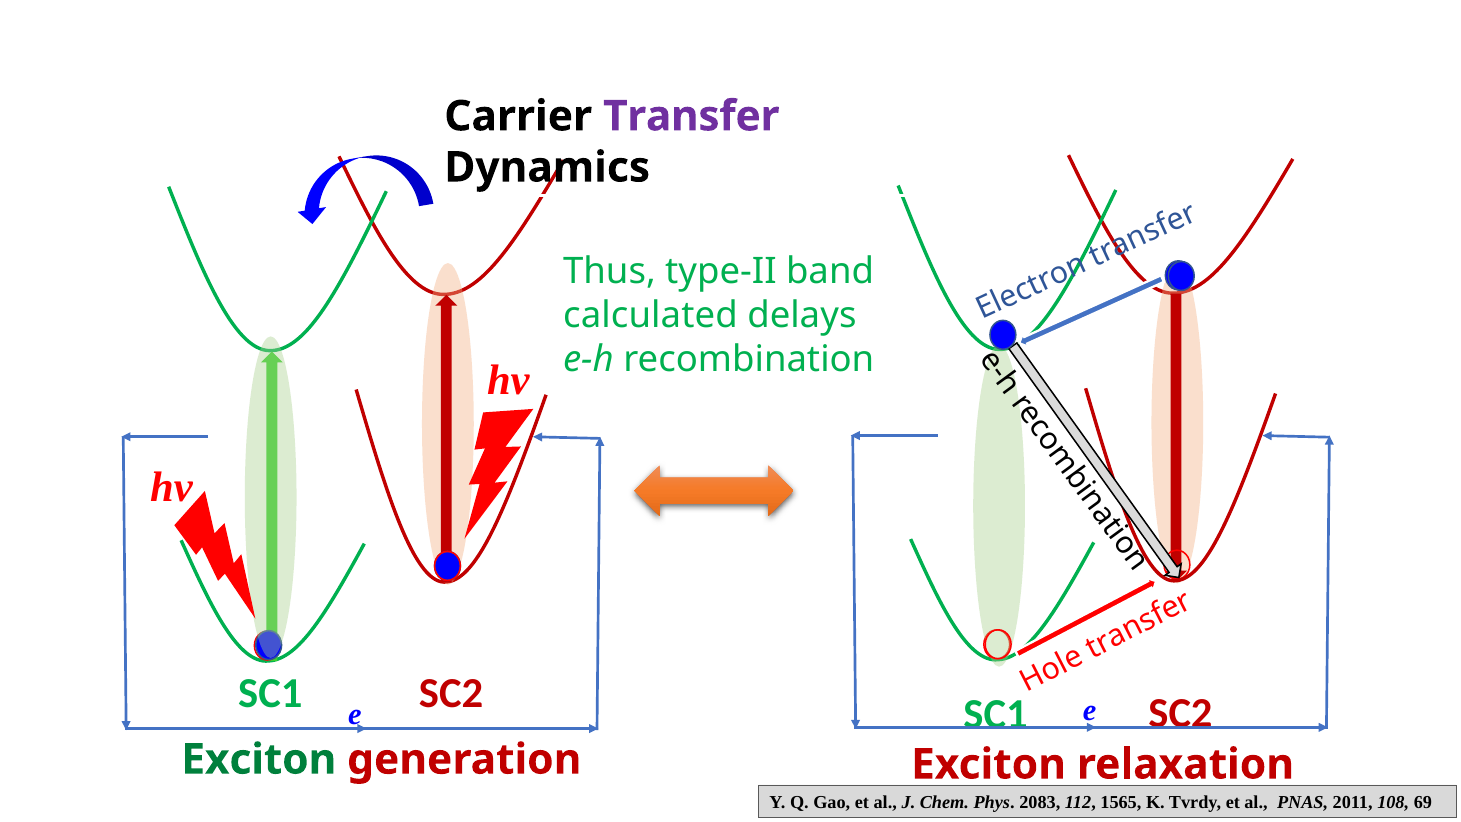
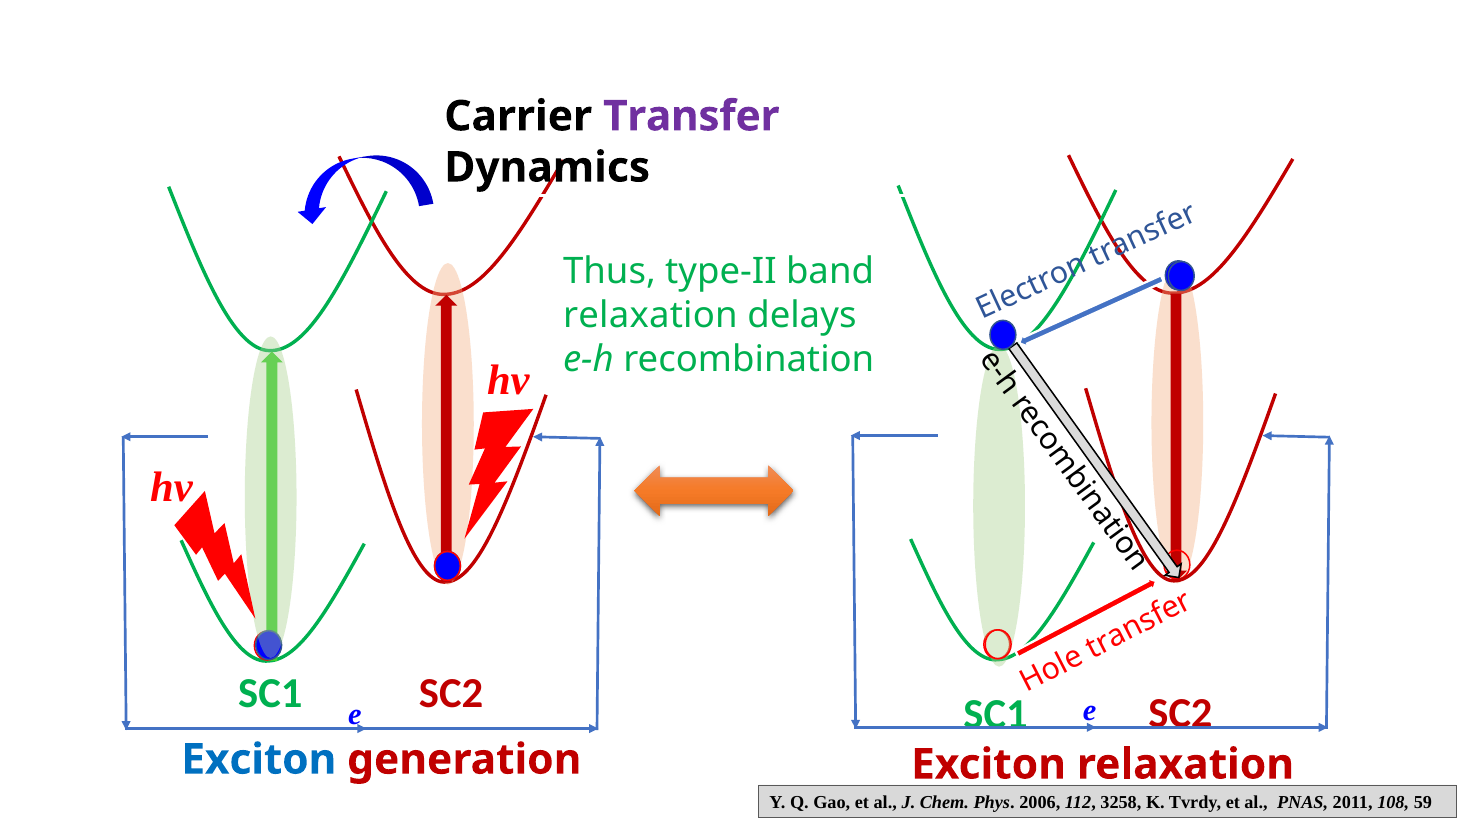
calculated: calculated -> relaxation (650, 316)
Exciton colour: green -> blue (259, 759)
2083: 2083 -> 2006 (1040, 802)
1565: 1565 -> 3258 (1121, 802)
69: 69 -> 59 (1423, 802)
